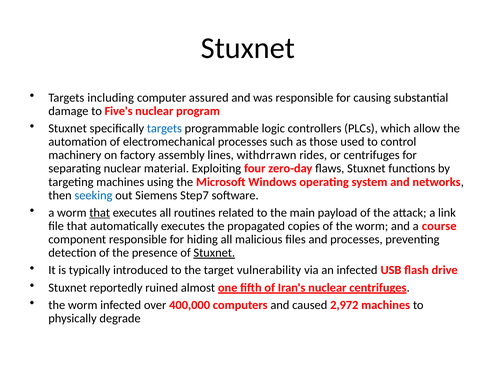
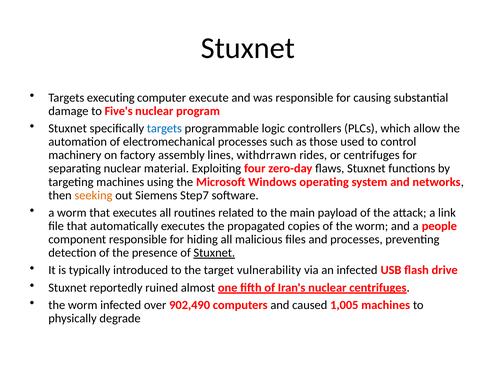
including: including -> executing (111, 98)
assured: assured -> execute (209, 98)
seeking colour: blue -> orange (93, 195)
that underline: present -> none (100, 213)
course: course -> people (439, 226)
400,000: 400,000 -> 902,490 (190, 305)
2,972: 2,972 -> 1,005 (344, 305)
